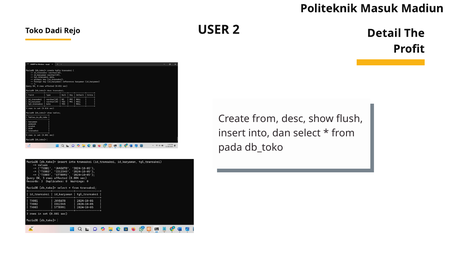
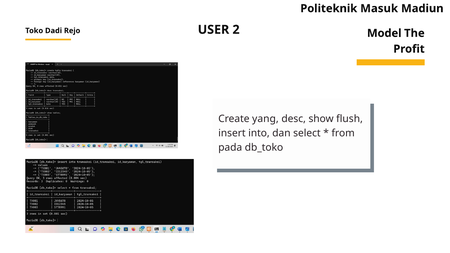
Detail: Detail -> Model (384, 33)
Create from: from -> yang (265, 119)
